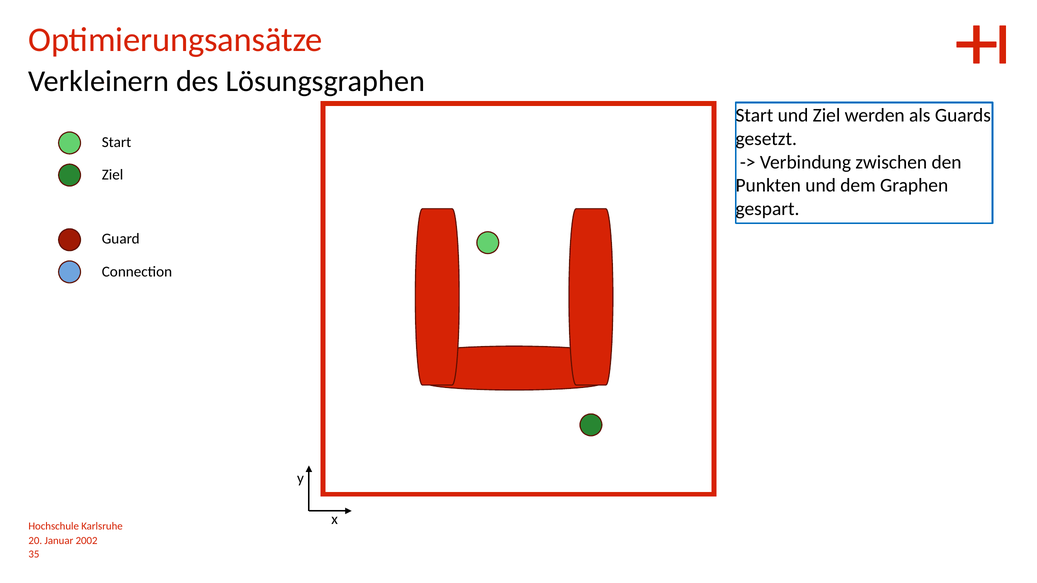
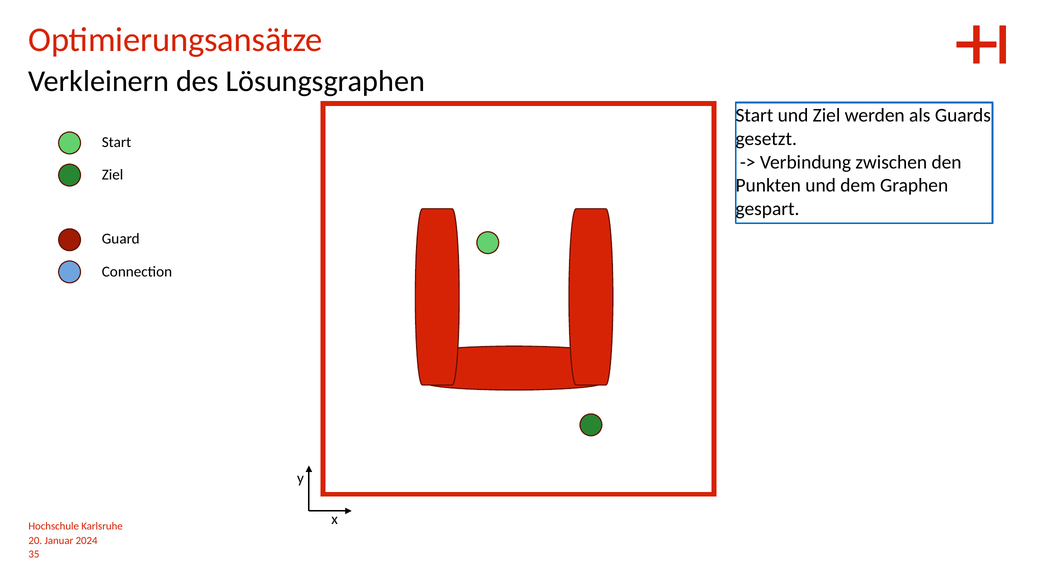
2002: 2002 -> 2024 (87, 541)
